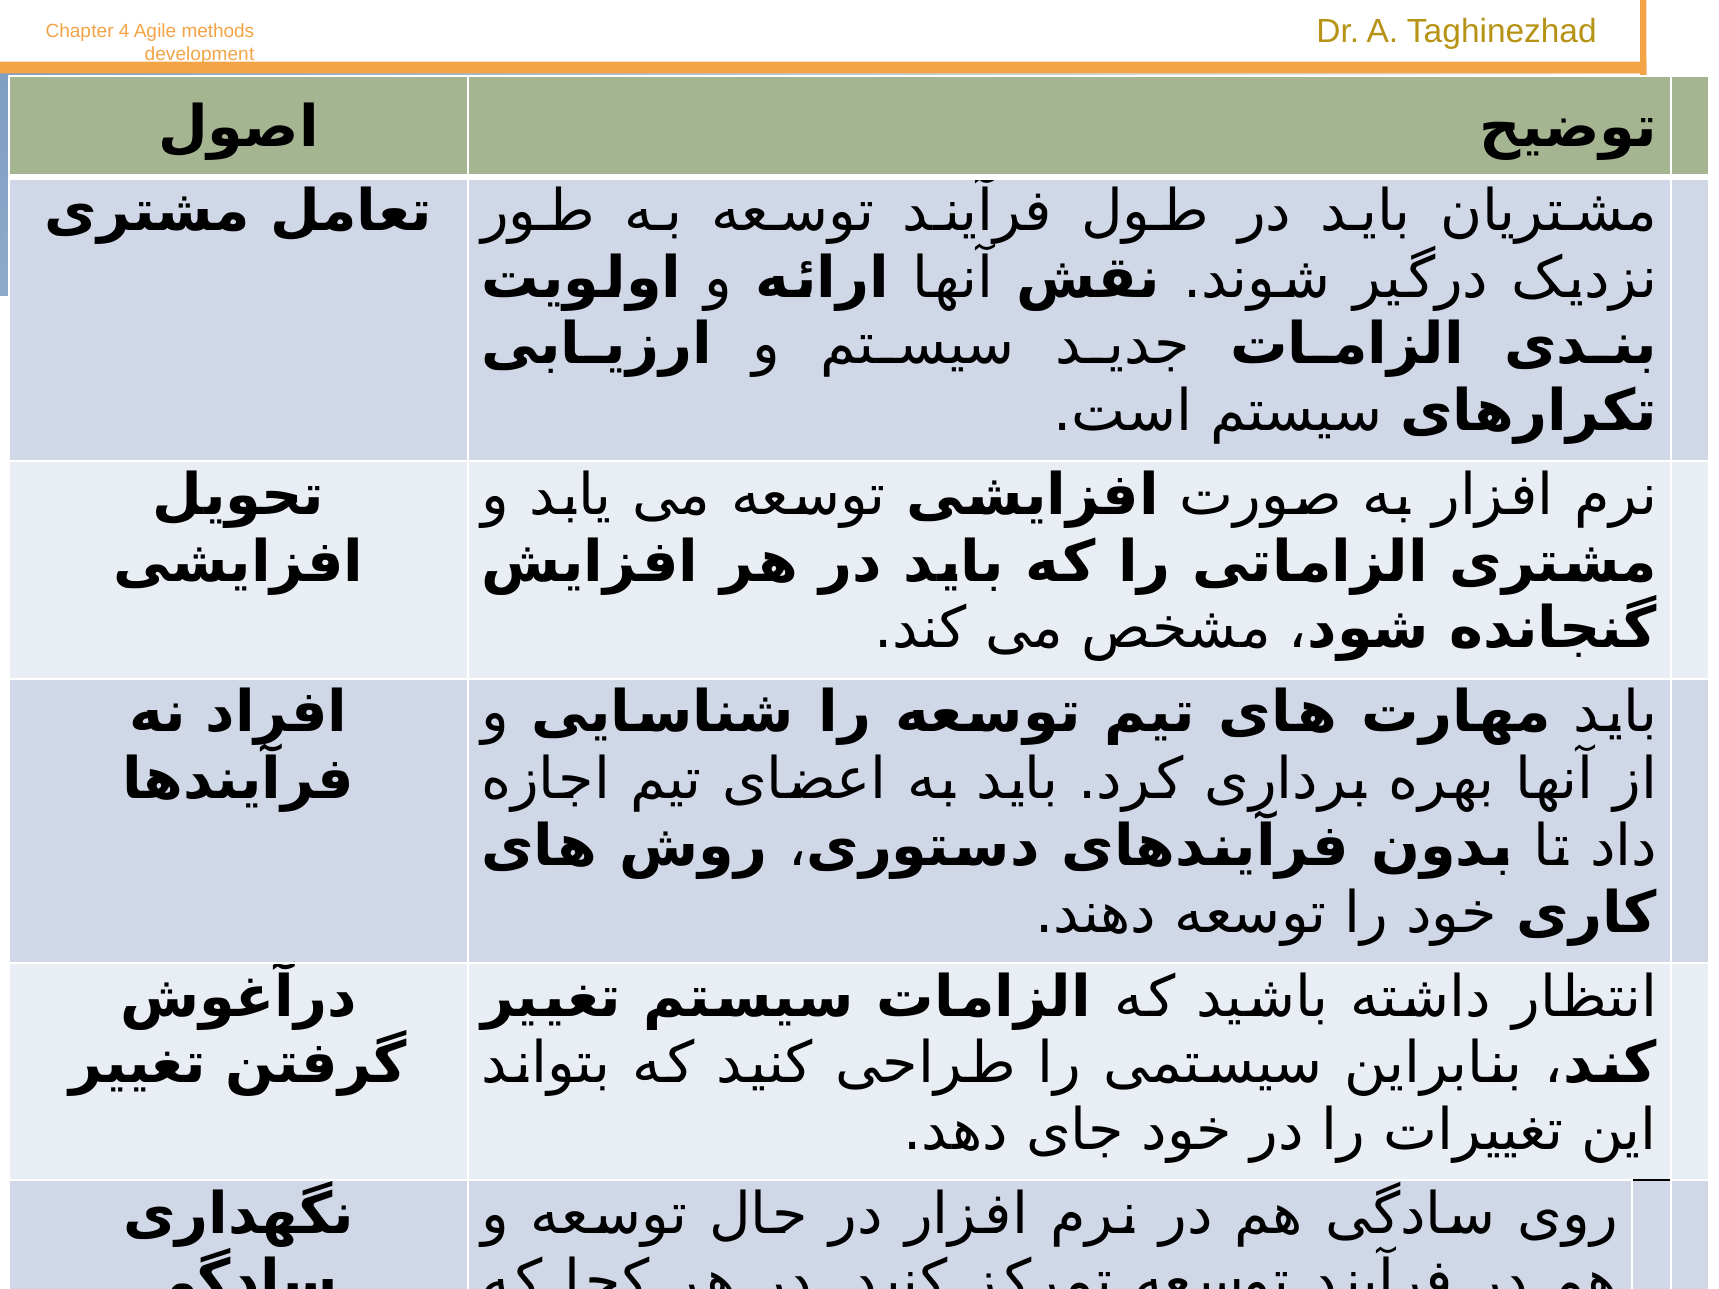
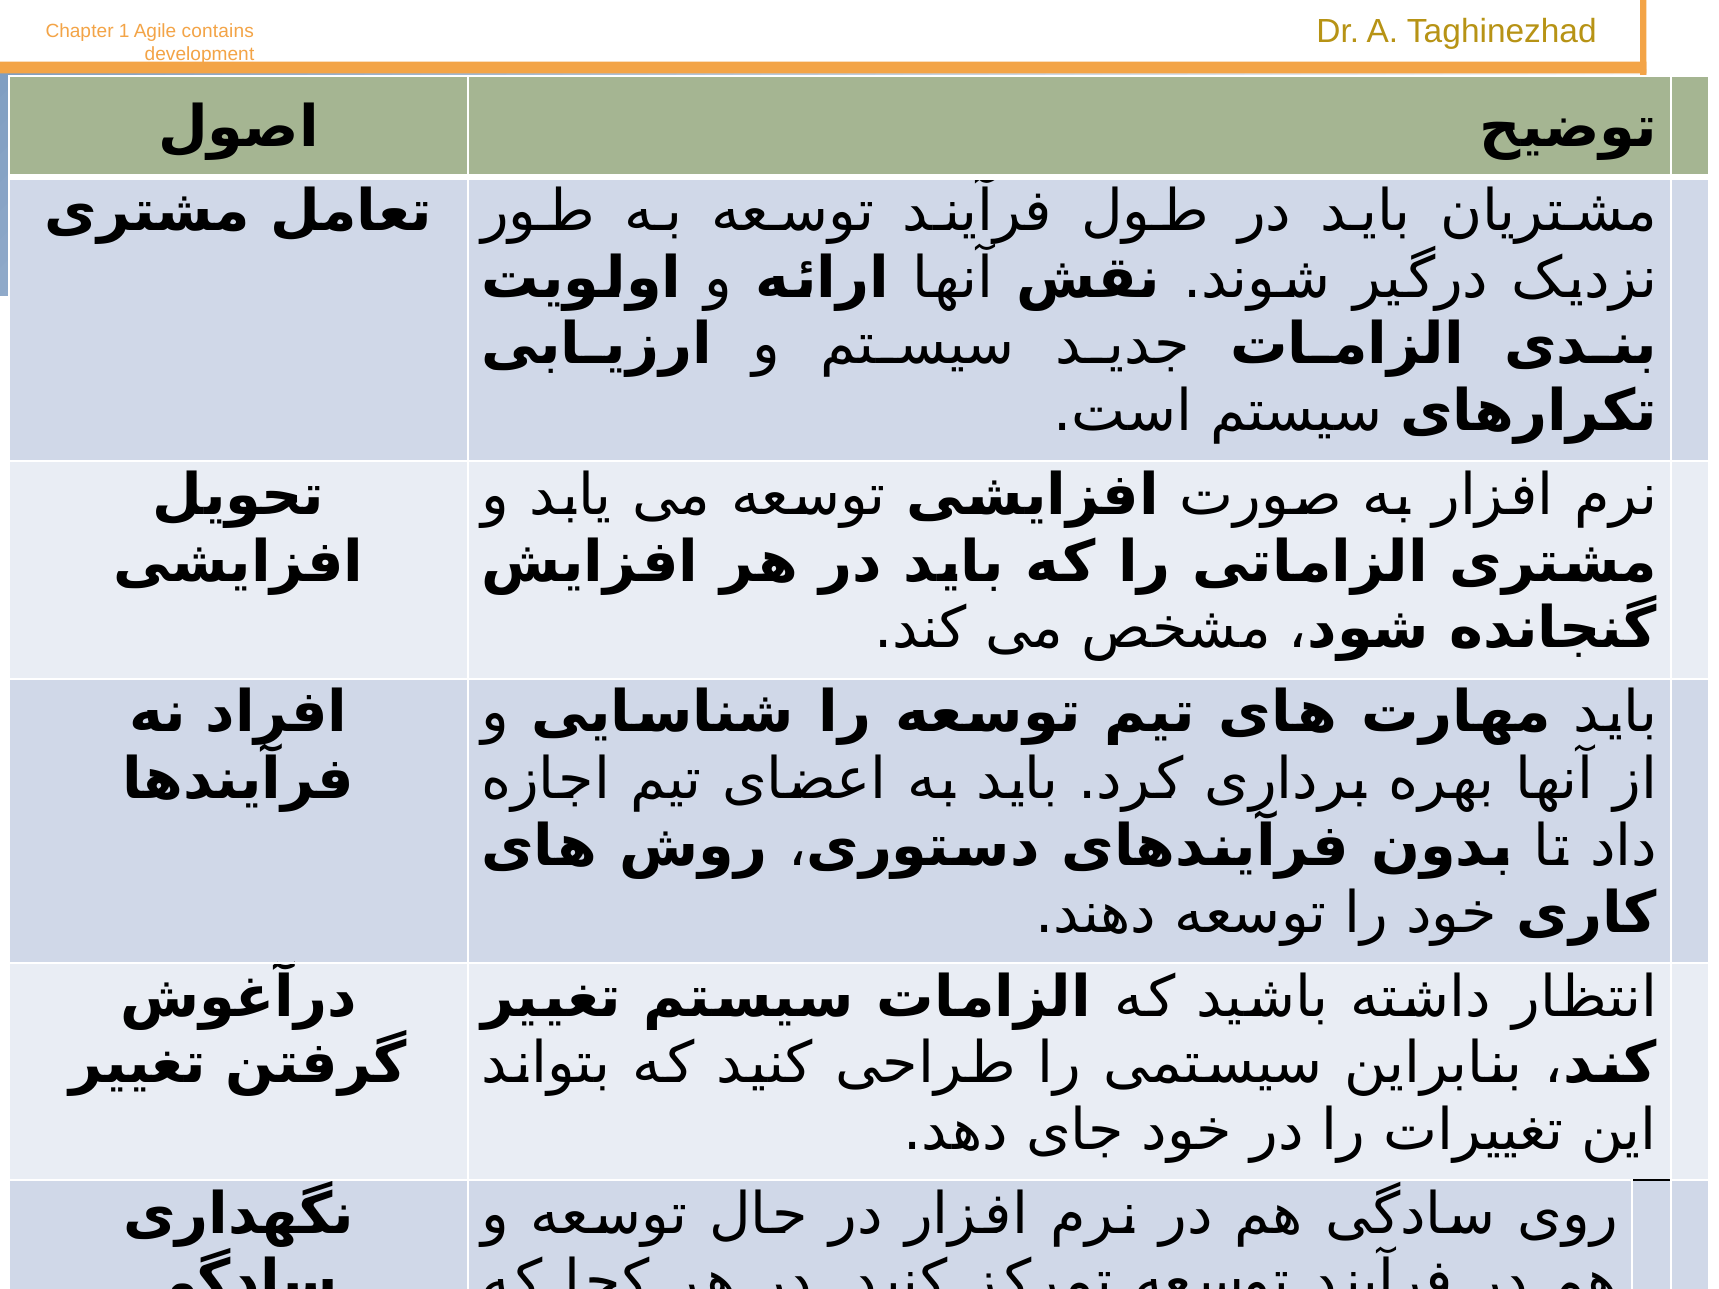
4: 4 -> 1 (124, 32)
methods: methods -> contains (218, 32)
